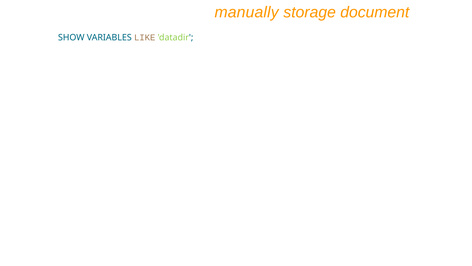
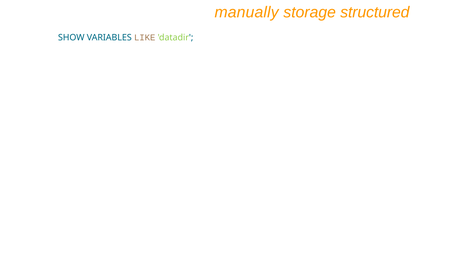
document: document -> structured (375, 12)
